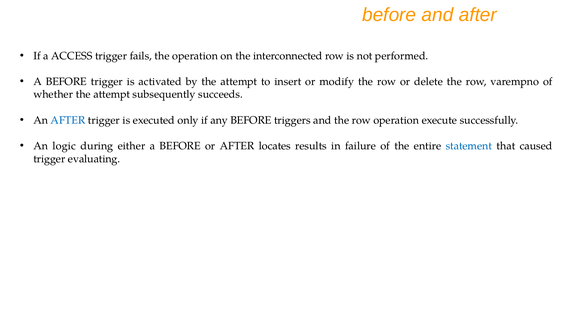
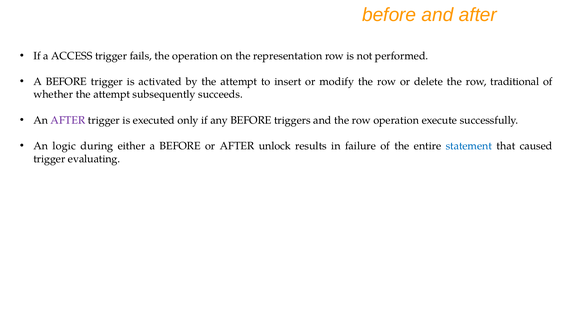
interconnected: interconnected -> representation (288, 56)
varempno: varempno -> traditional (515, 82)
AFTER colour: blue -> purple (68, 120)
locates: locates -> unlock (275, 146)
